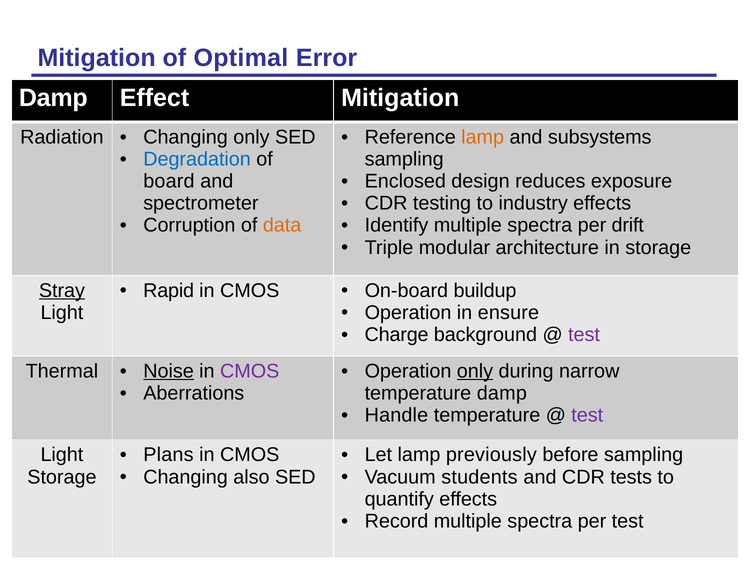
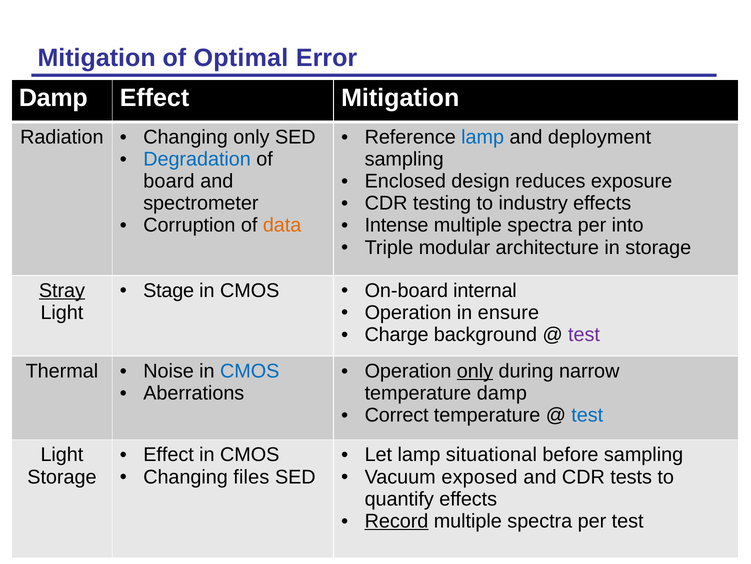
lamp colour: orange -> blue (483, 137)
subsystems: subsystems -> deployment (600, 137)
Identify: Identify -> Intense (397, 225)
drift: drift -> into (628, 225)
Rapid: Rapid -> Stage (169, 290)
buildup: buildup -> internal (485, 290)
Noise underline: present -> none (169, 371)
CMOS colour: purple -> blue (250, 371)
Handle: Handle -> Correct (397, 415)
test colour: purple -> blue (587, 415)
Plans: Plans -> Effect (169, 454)
previously: previously -> situational (491, 454)
also: also -> files (251, 476)
students: students -> exposed (479, 476)
Record underline: none -> present (397, 520)
